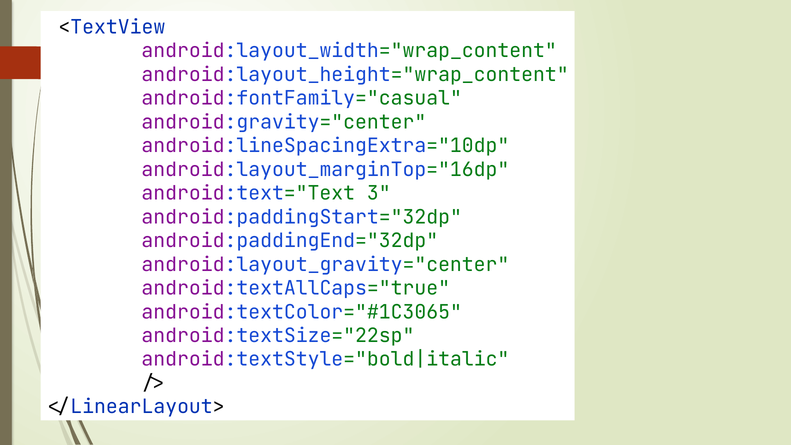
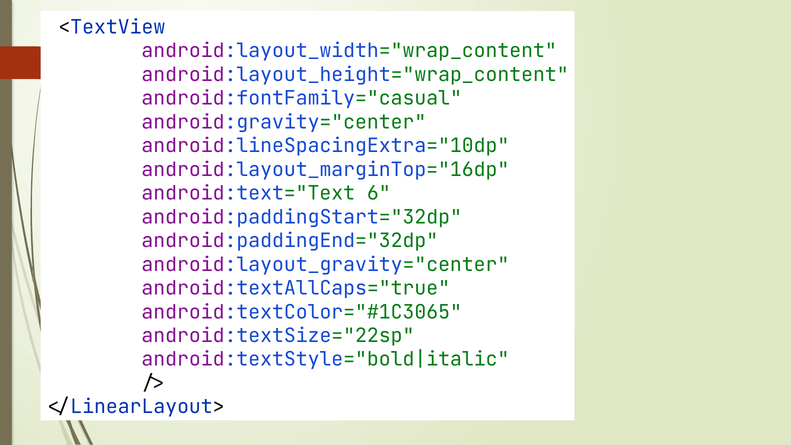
3: 3 -> 6 (379, 193)
